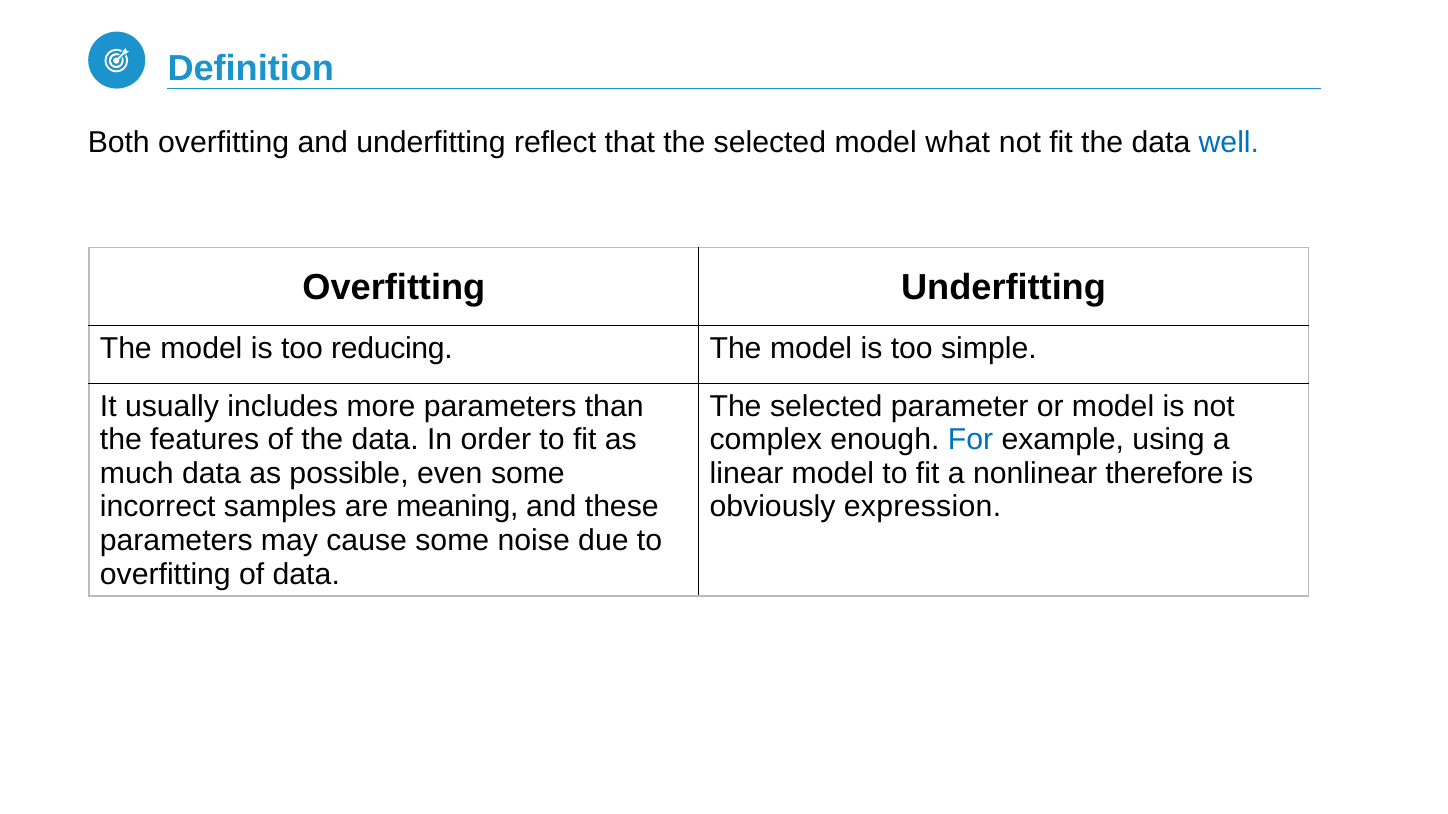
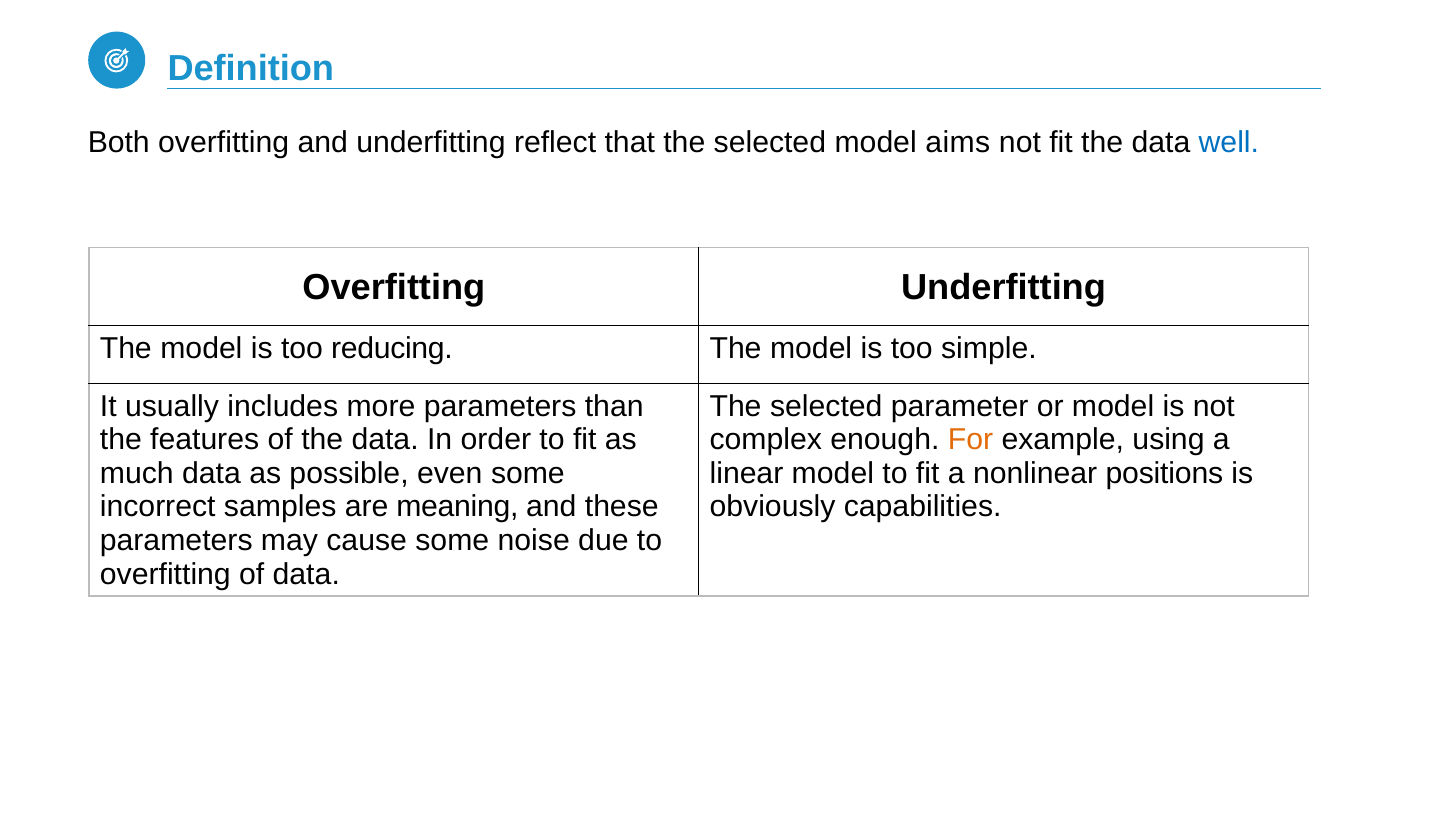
what: what -> aims (958, 143)
For colour: blue -> orange (971, 440)
therefore: therefore -> positions (1164, 474)
expression: expression -> capabilities (923, 507)
